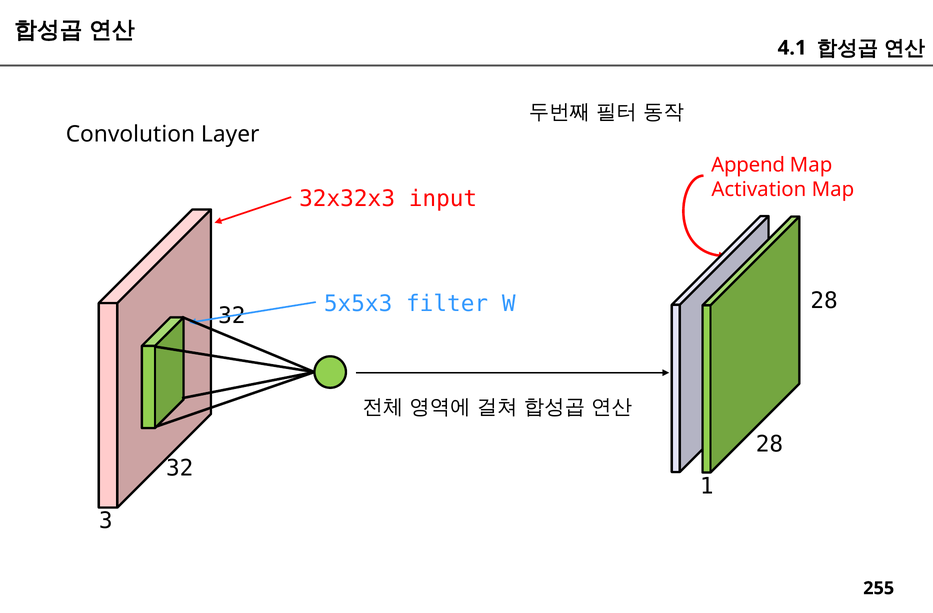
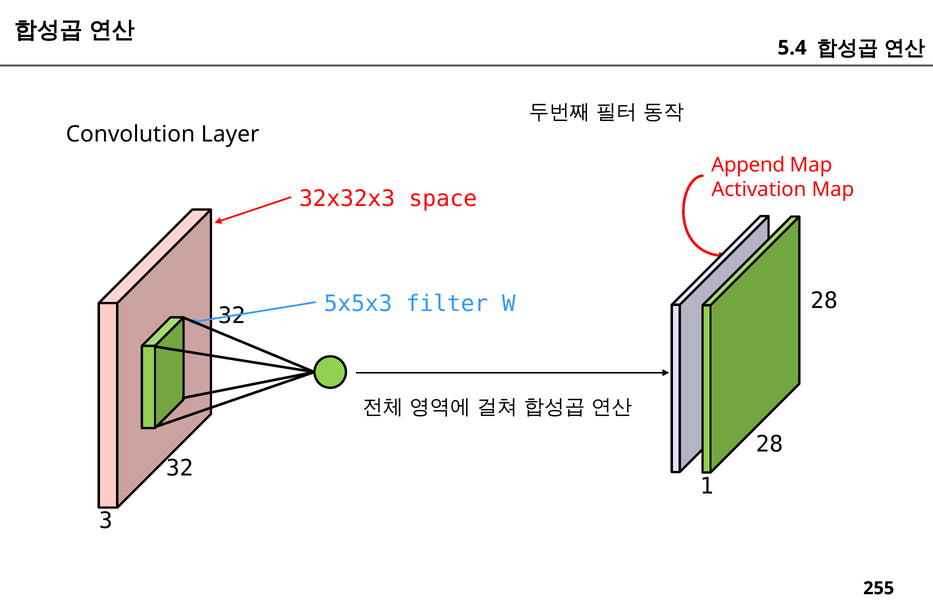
4.1: 4.1 -> 5.4 (792, 48)
input: input -> space (443, 199)
